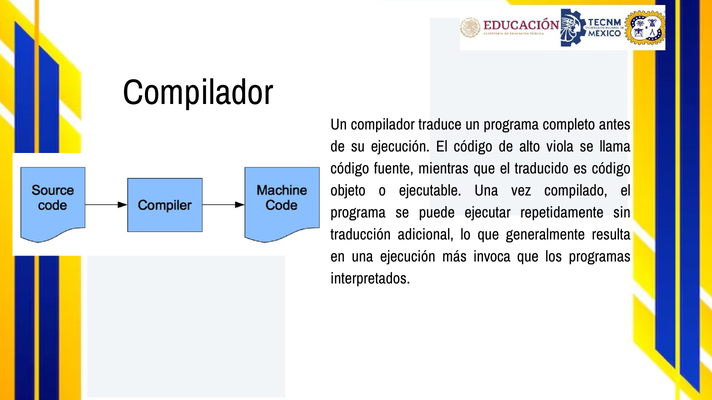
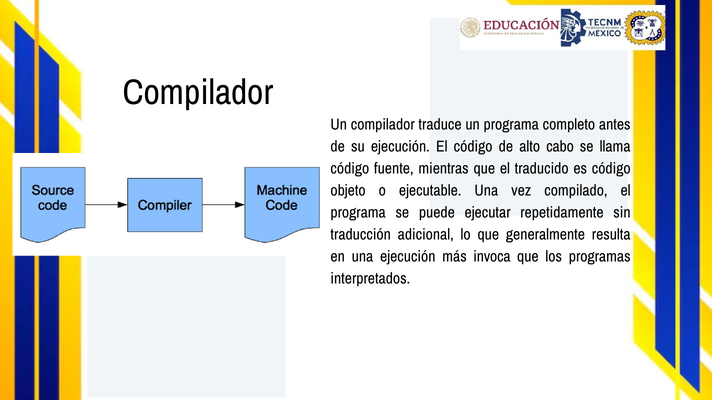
viola: viola -> cabo (560, 147)
